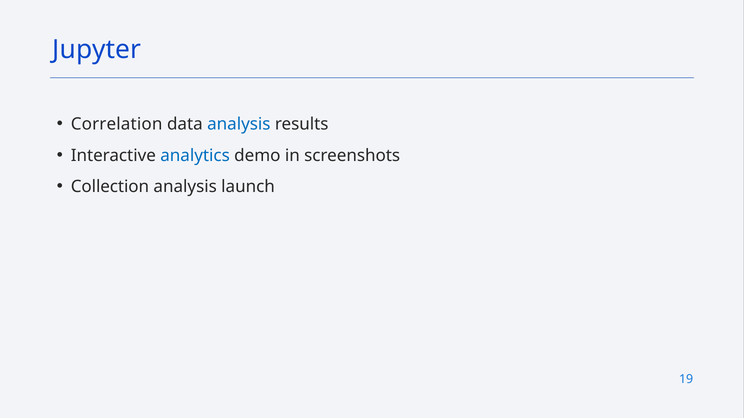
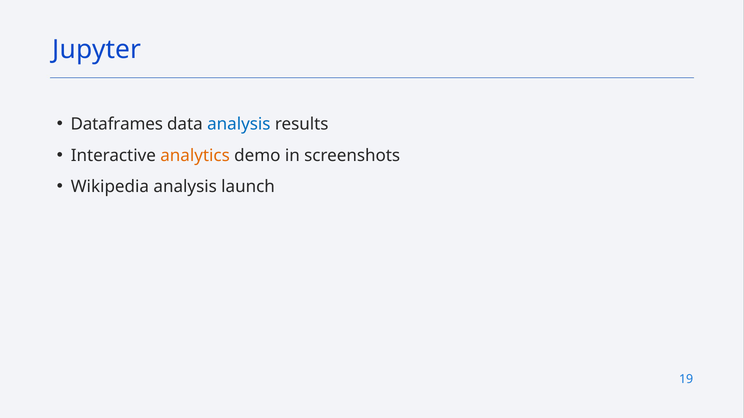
Correlation: Correlation -> Dataframes (117, 124)
analytics colour: blue -> orange (195, 156)
Collection: Collection -> Wikipedia (110, 187)
